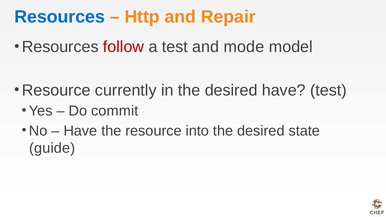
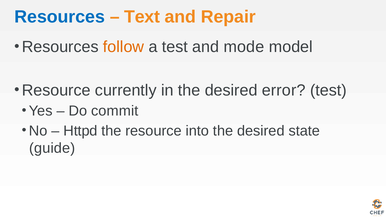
Http: Http -> Text (142, 17)
follow colour: red -> orange (124, 47)
desired have: have -> error (284, 90)
Have: Have -> Httpd (80, 131)
